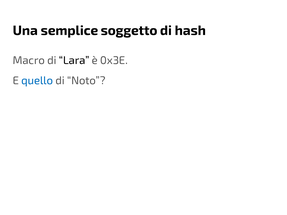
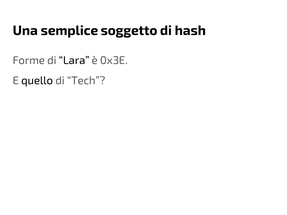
Macro: Macro -> Forme (29, 61)
quello colour: blue -> black (37, 81)
Noto: Noto -> Tech (86, 81)
